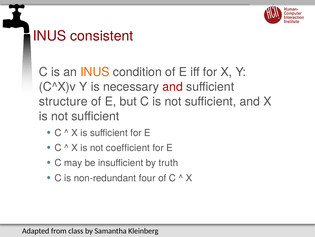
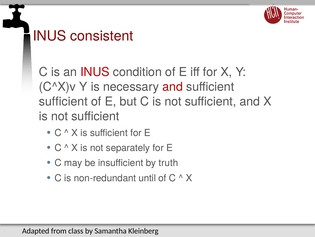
INUS colour: orange -> red (95, 72)
structure: structure -> sufficient (63, 101)
coefficient: coefficient -> separately (128, 147)
four: four -> until (147, 178)
